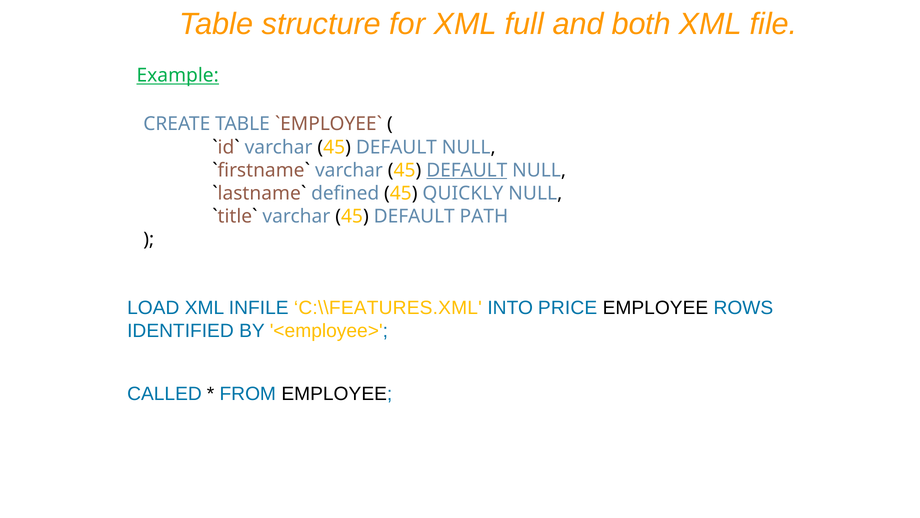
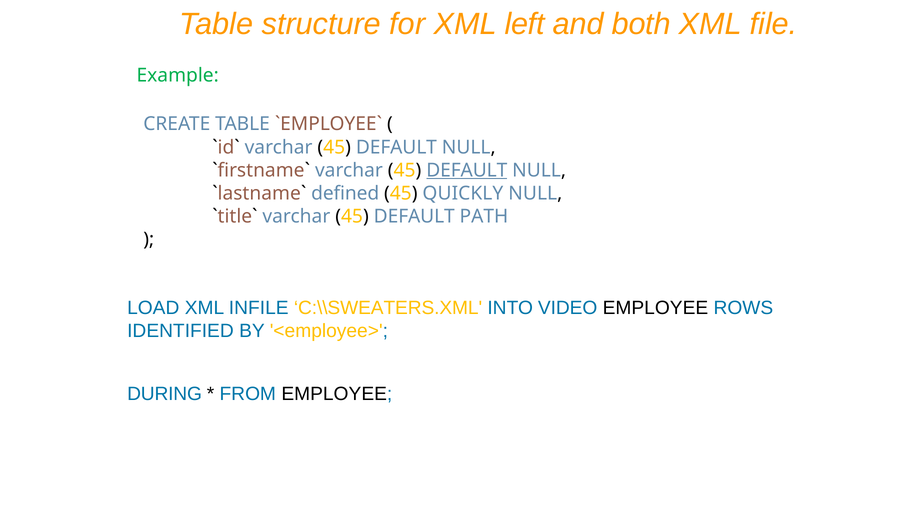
full: full -> left (525, 24)
Example underline: present -> none (178, 76)
C:\\FEATURES.XML: C:\\FEATURES.XML -> C:\\SWEATERS.XML (388, 308)
PRICE: PRICE -> VIDEO (568, 308)
CALLED: CALLED -> DURING (165, 394)
